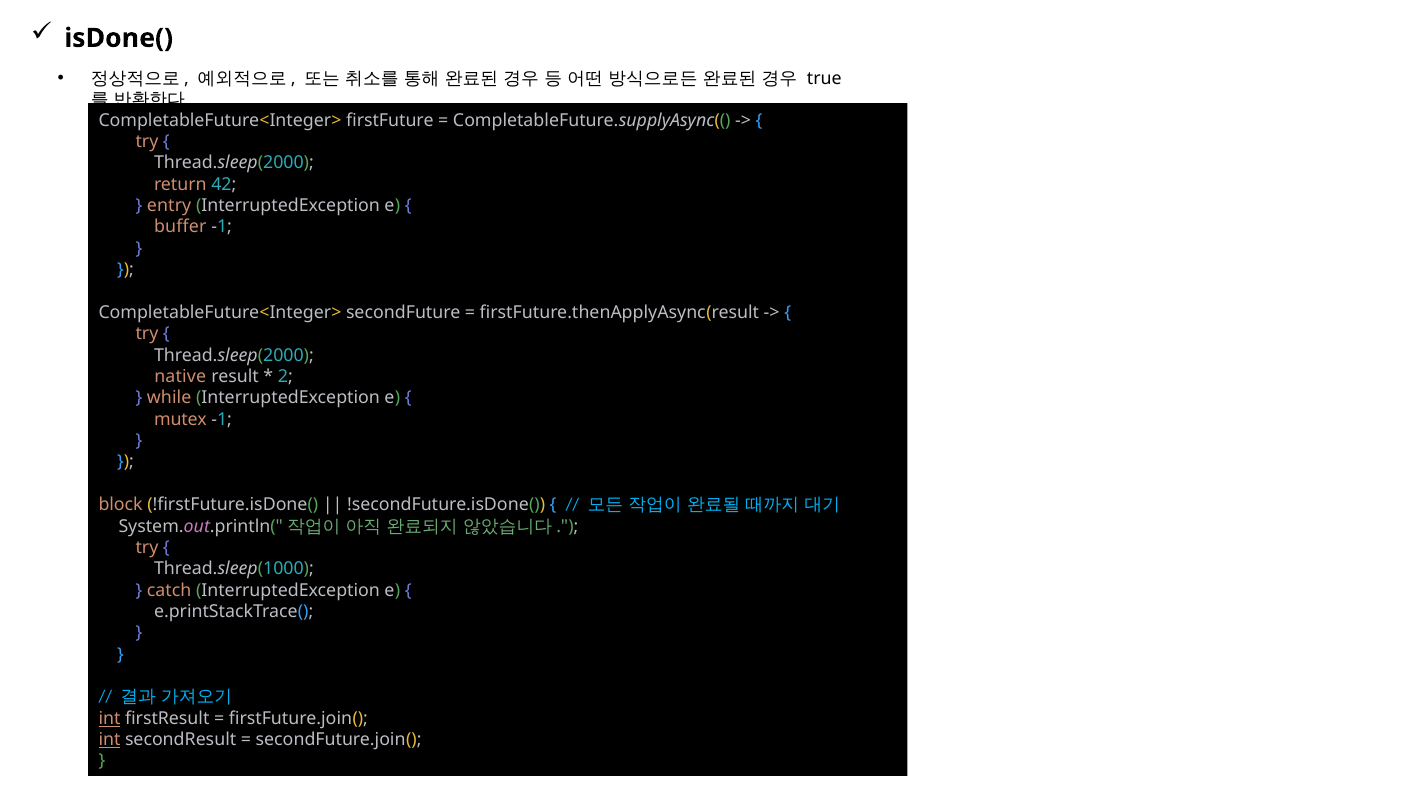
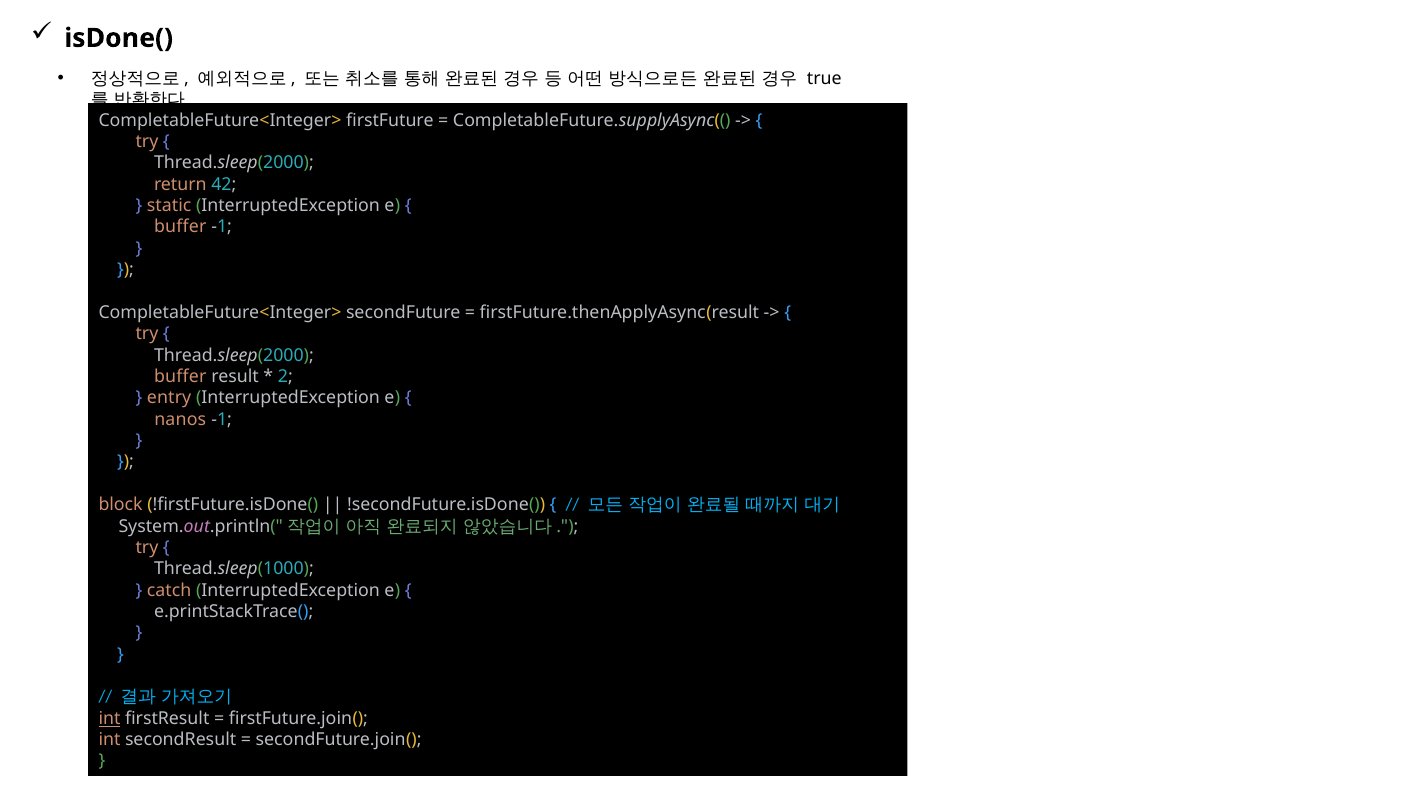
entry: entry -> static (169, 206)
native: native -> buffer (180, 377)
while: while -> entry (169, 398)
mutex: mutex -> nanos (180, 419)
int underline: present -> none (109, 740)
